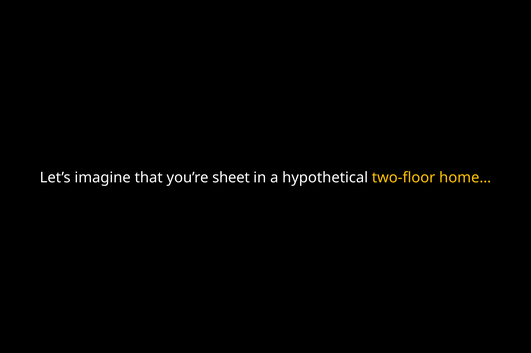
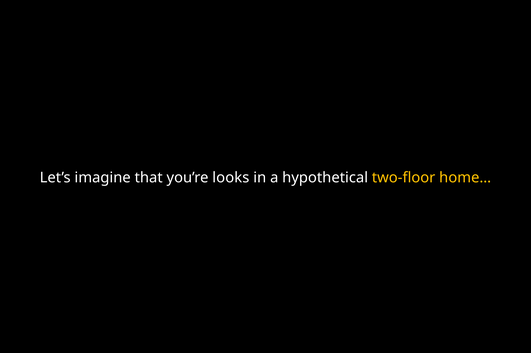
sheet: sheet -> looks (231, 178)
